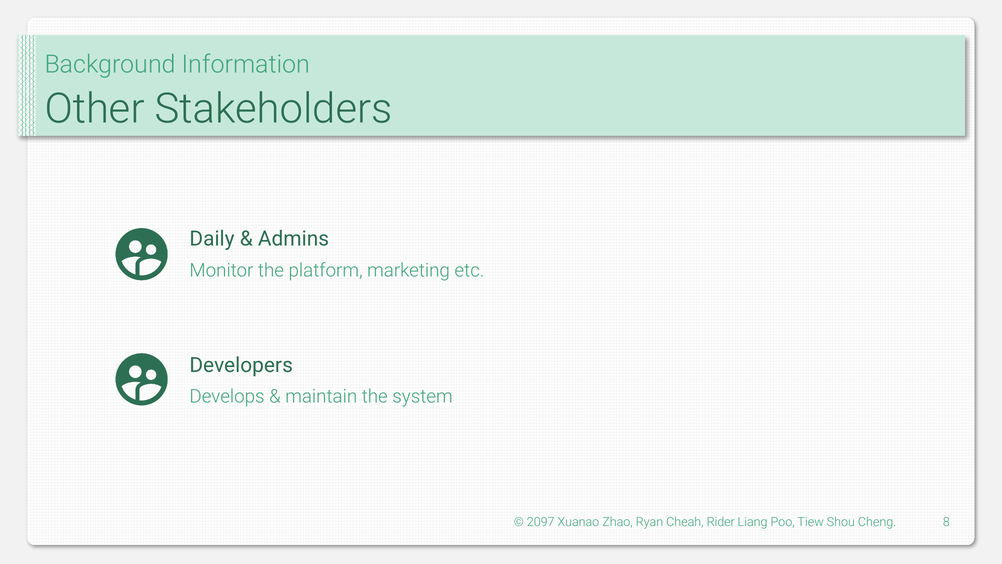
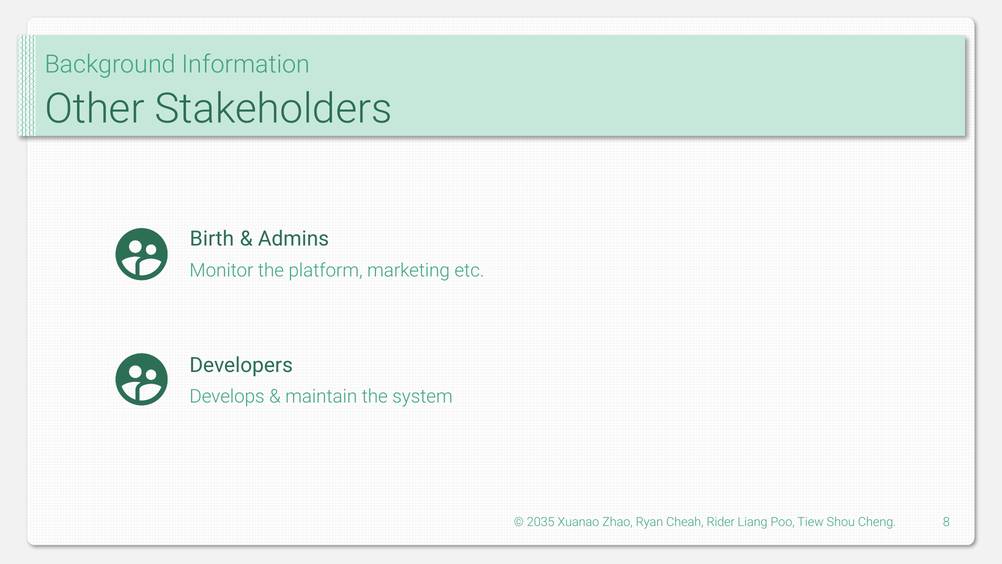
Daily: Daily -> Birth (212, 239)
2097: 2097 -> 2035 (541, 522)
